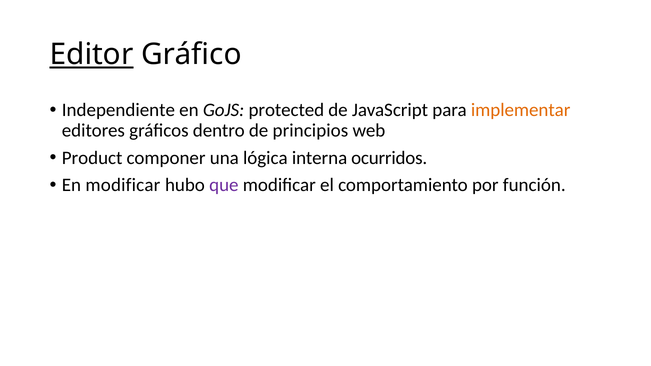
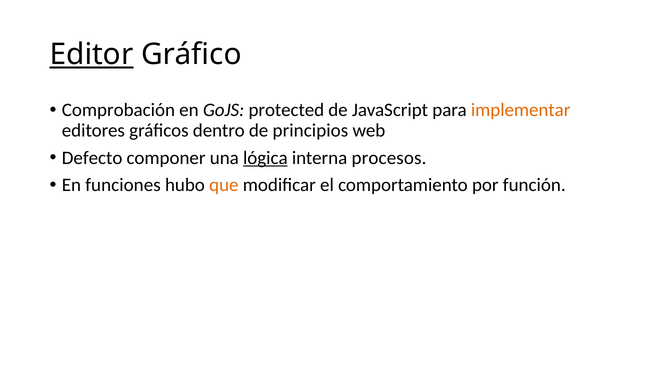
Independiente: Independiente -> Comprobación (118, 110)
Product: Product -> Defecto (92, 158)
lógica underline: none -> present (265, 158)
ocurridos: ocurridos -> procesos (389, 158)
En modificar: modificar -> funciones (123, 185)
que colour: purple -> orange (224, 185)
